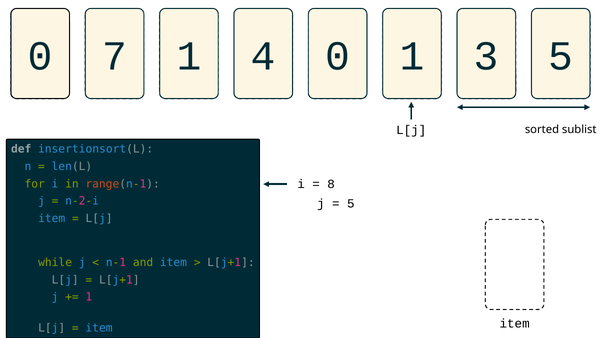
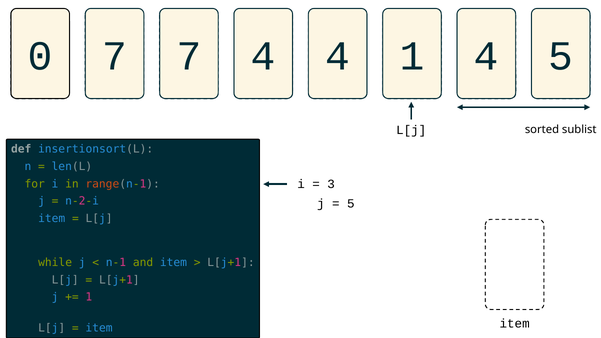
7 1: 1 -> 7 (189, 56)
4 0: 0 -> 4 (338, 56)
1 3: 3 -> 4 (486, 56)
8: 8 -> 3 (331, 184)
